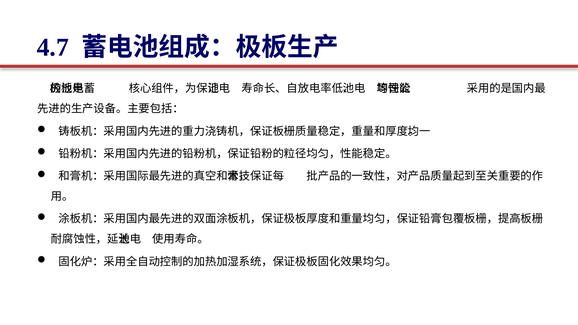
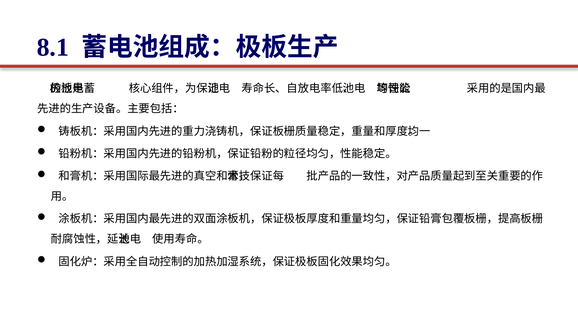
4.7: 4.7 -> 8.1 (53, 47)
